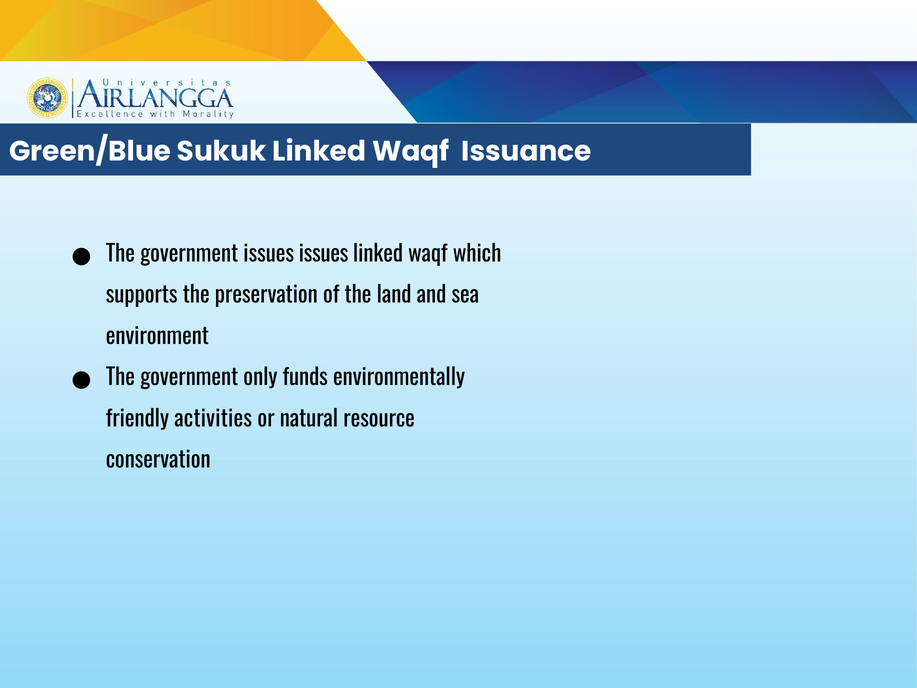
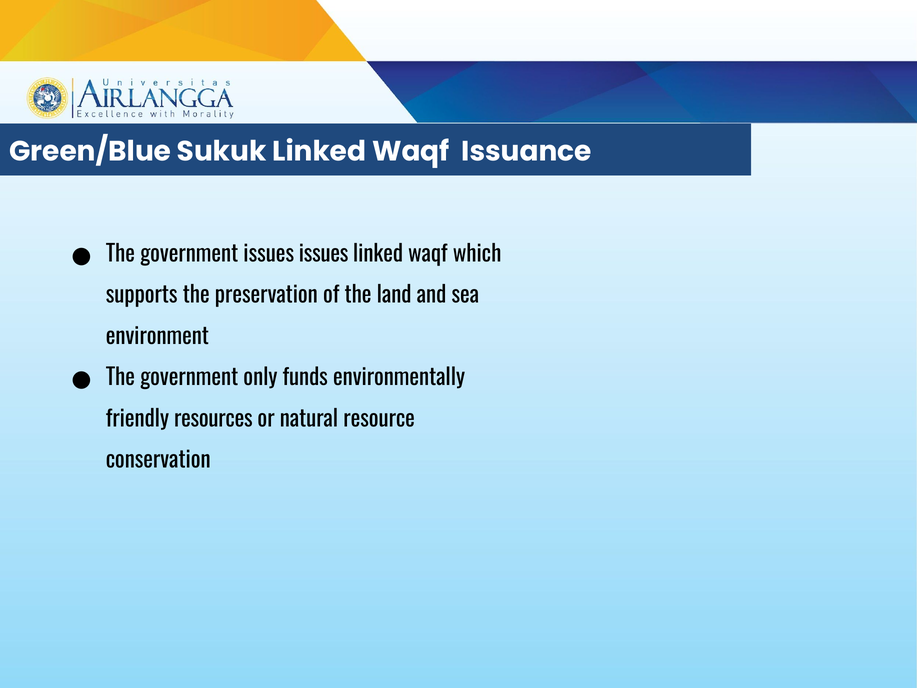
activities: activities -> resources (213, 419)
